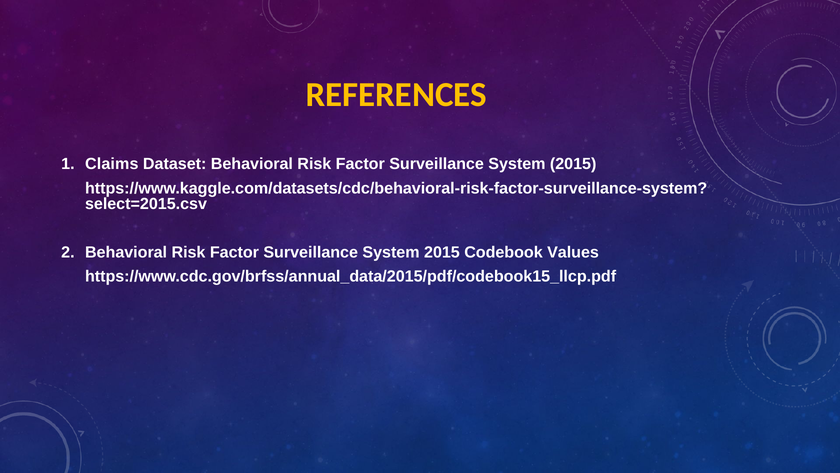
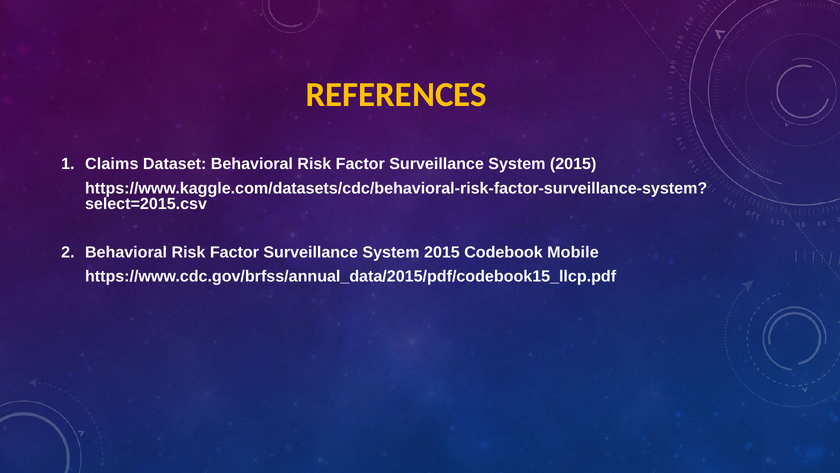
Values: Values -> Mobile (573, 252)
